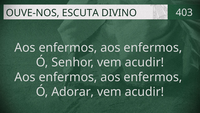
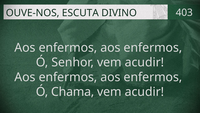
Adorar: Adorar -> Chama (73, 91)
